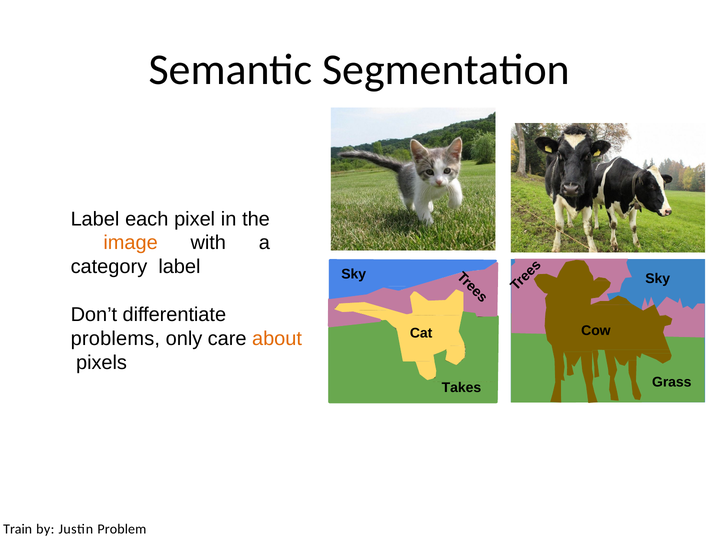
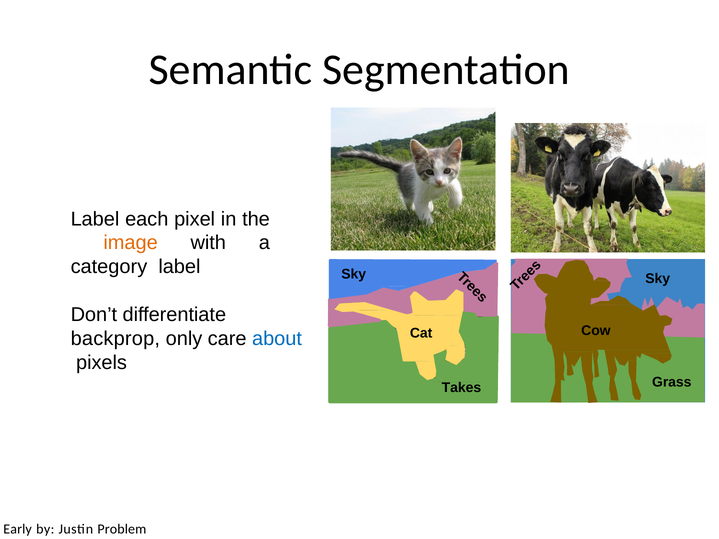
problems: problems -> backprop (115, 339)
about colour: orange -> blue (277, 339)
Train: Train -> Early (18, 529)
